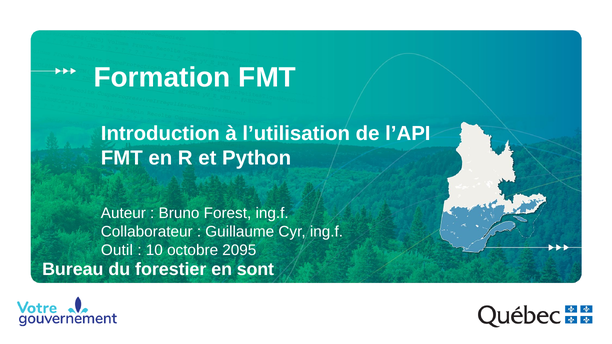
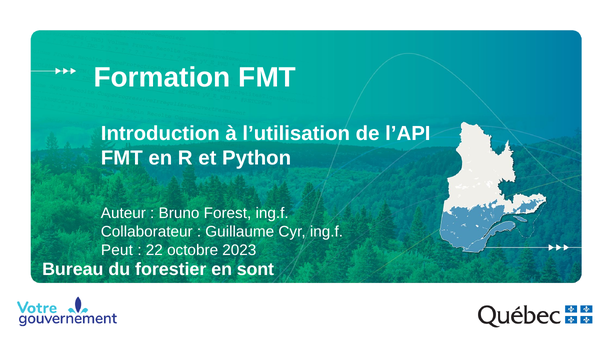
Outil: Outil -> Peut (117, 250)
10: 10 -> 22 (154, 250)
2095: 2095 -> 2023 (239, 250)
